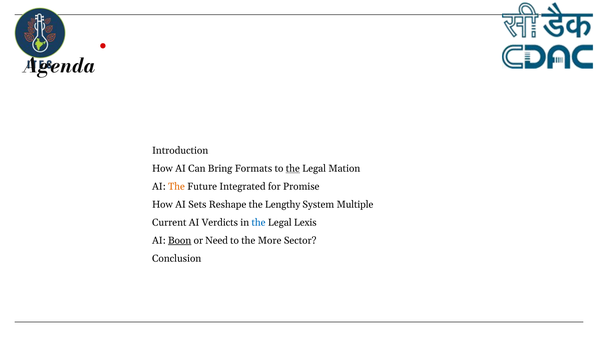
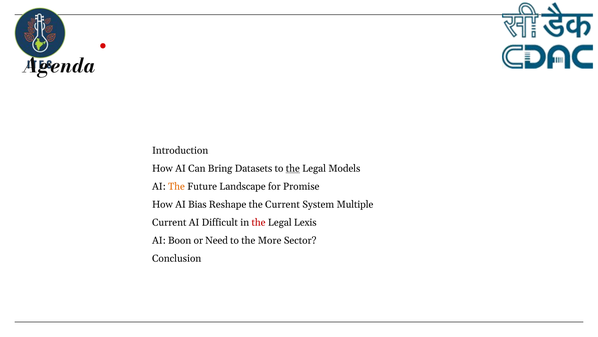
Formats: Formats -> Datasets (254, 168)
Mation: Mation -> Models (344, 168)
Integrated: Integrated -> Landscape (243, 186)
Sets: Sets -> Bias (197, 204)
the Lengthy: Lengthy -> Current (283, 204)
Verdicts: Verdicts -> Difficult (220, 222)
the colour: blue -> red (259, 222)
Boon underline: present -> none (180, 240)
